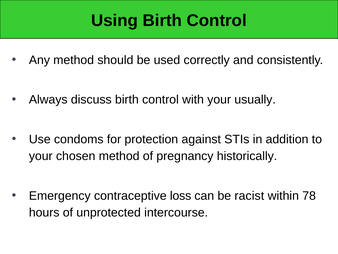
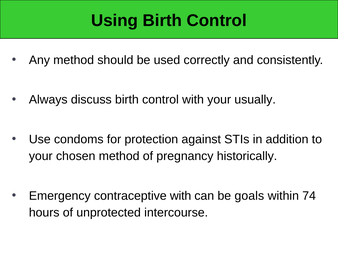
contraceptive loss: loss -> with (181, 195)
racist: racist -> goals (249, 195)
78: 78 -> 74 (309, 195)
